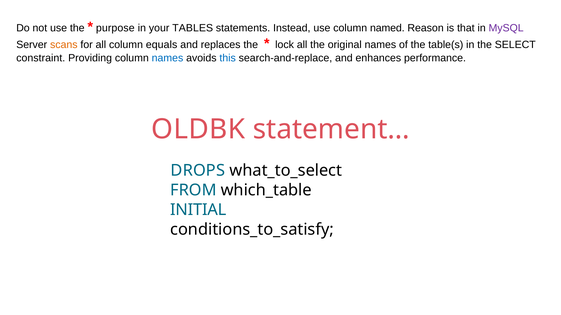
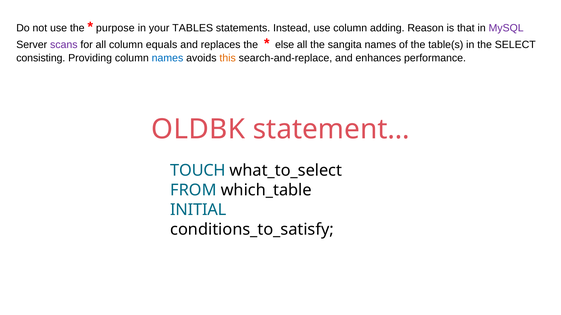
named: named -> adding (387, 28)
scans colour: orange -> purple (64, 45)
lock: lock -> else (285, 45)
original: original -> sangita (345, 45)
constraint: constraint -> consisting (41, 58)
this colour: blue -> orange (228, 58)
DROPS: DROPS -> TOUCH (198, 171)
